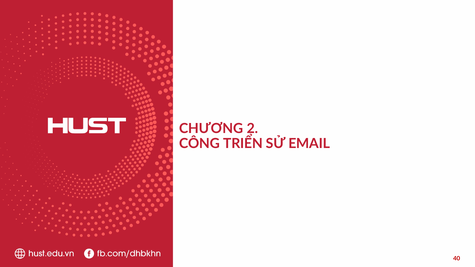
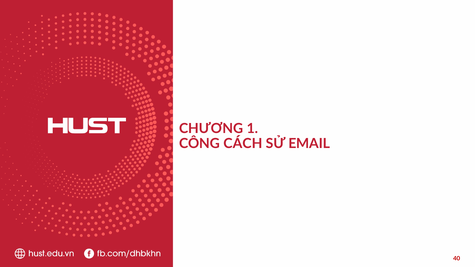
2: 2 -> 1 (252, 129)
TRIỂN: TRIỂN -> CÁCH (243, 144)
